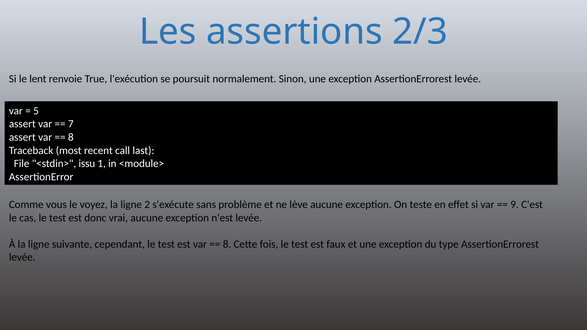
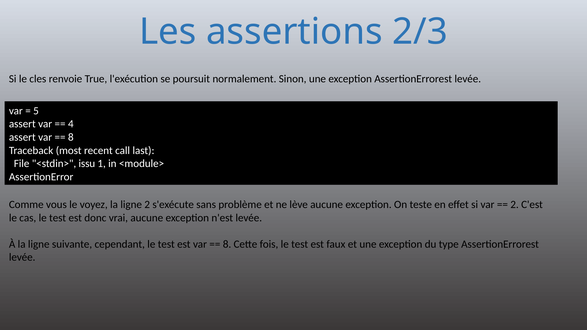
lent: lent -> cles (38, 79)
7: 7 -> 4 (71, 124)
9: 9 -> 2 (515, 205)
